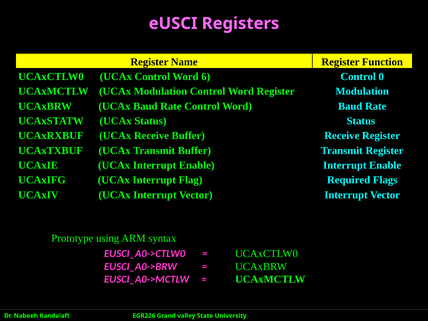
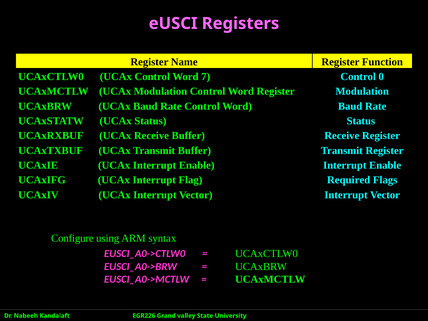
6: 6 -> 7 (206, 77)
Prototype: Prototype -> Configure (72, 238)
